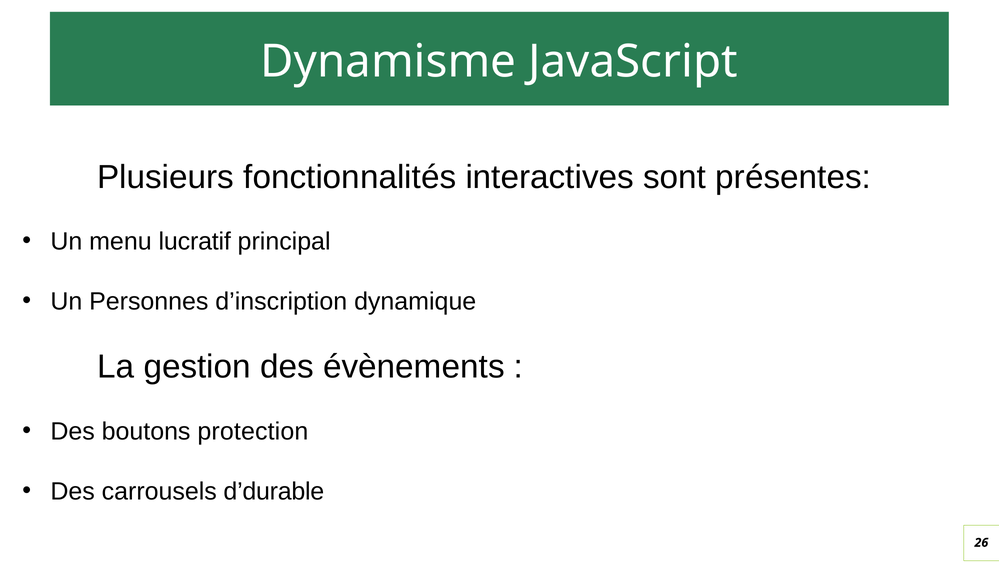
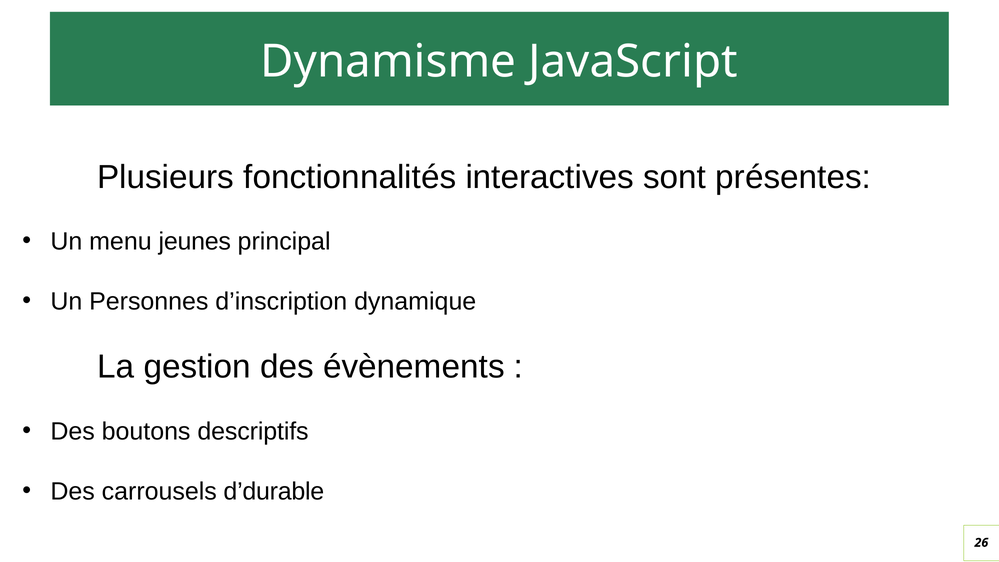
lucratif: lucratif -> jeunes (195, 241)
protection: protection -> descriptifs (253, 431)
